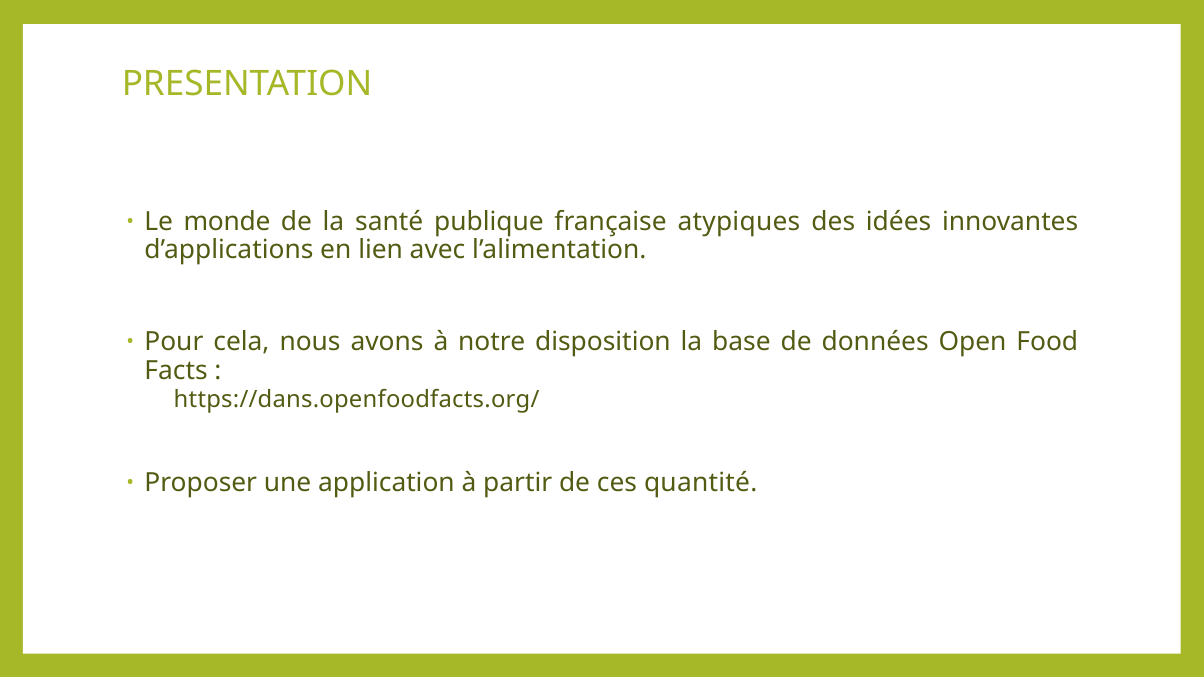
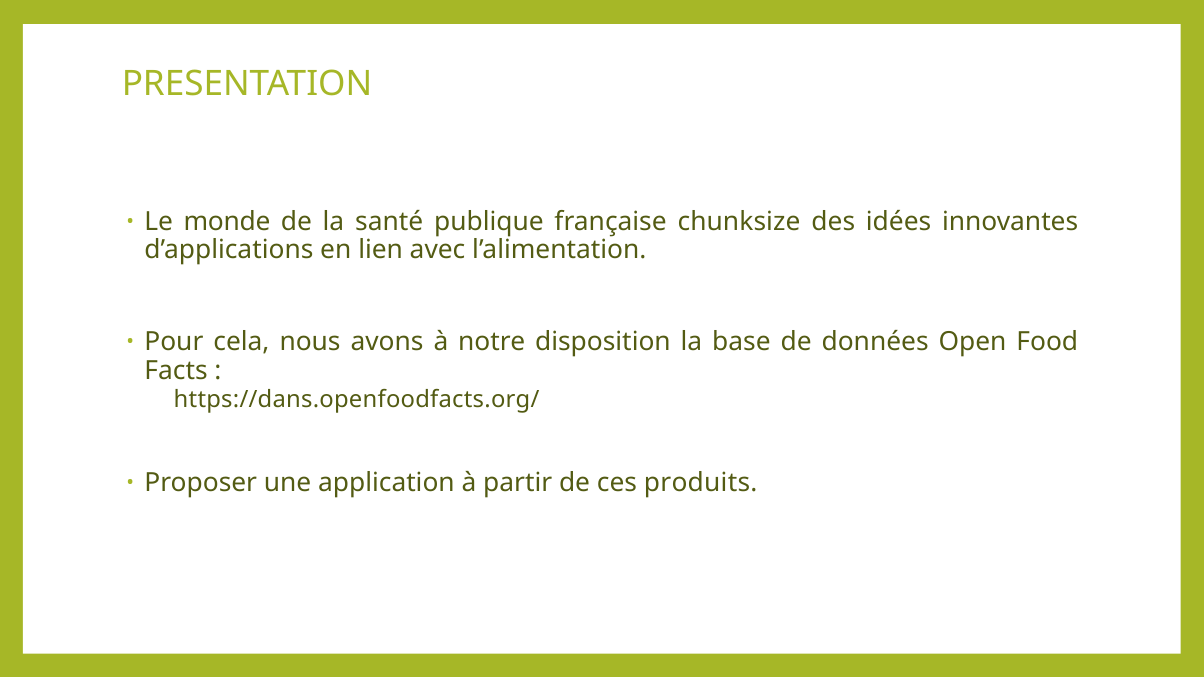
atypiques: atypiques -> chunksize (739, 222)
quantité: quantité -> produits (701, 483)
